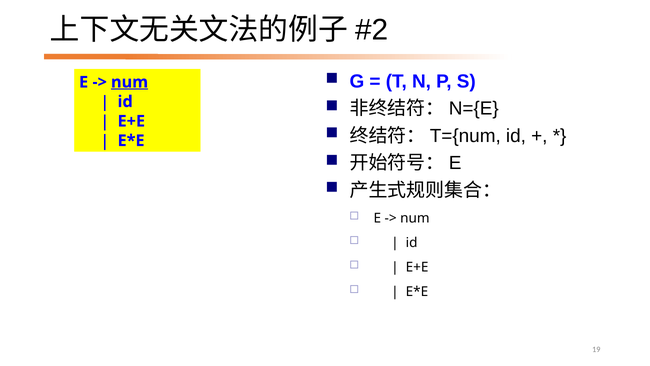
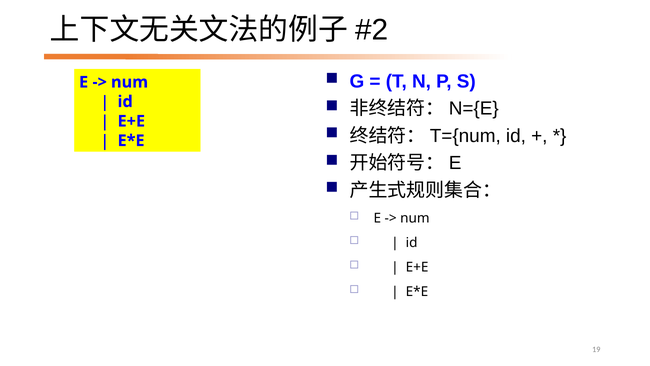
num underline: present -> none (130, 82)
